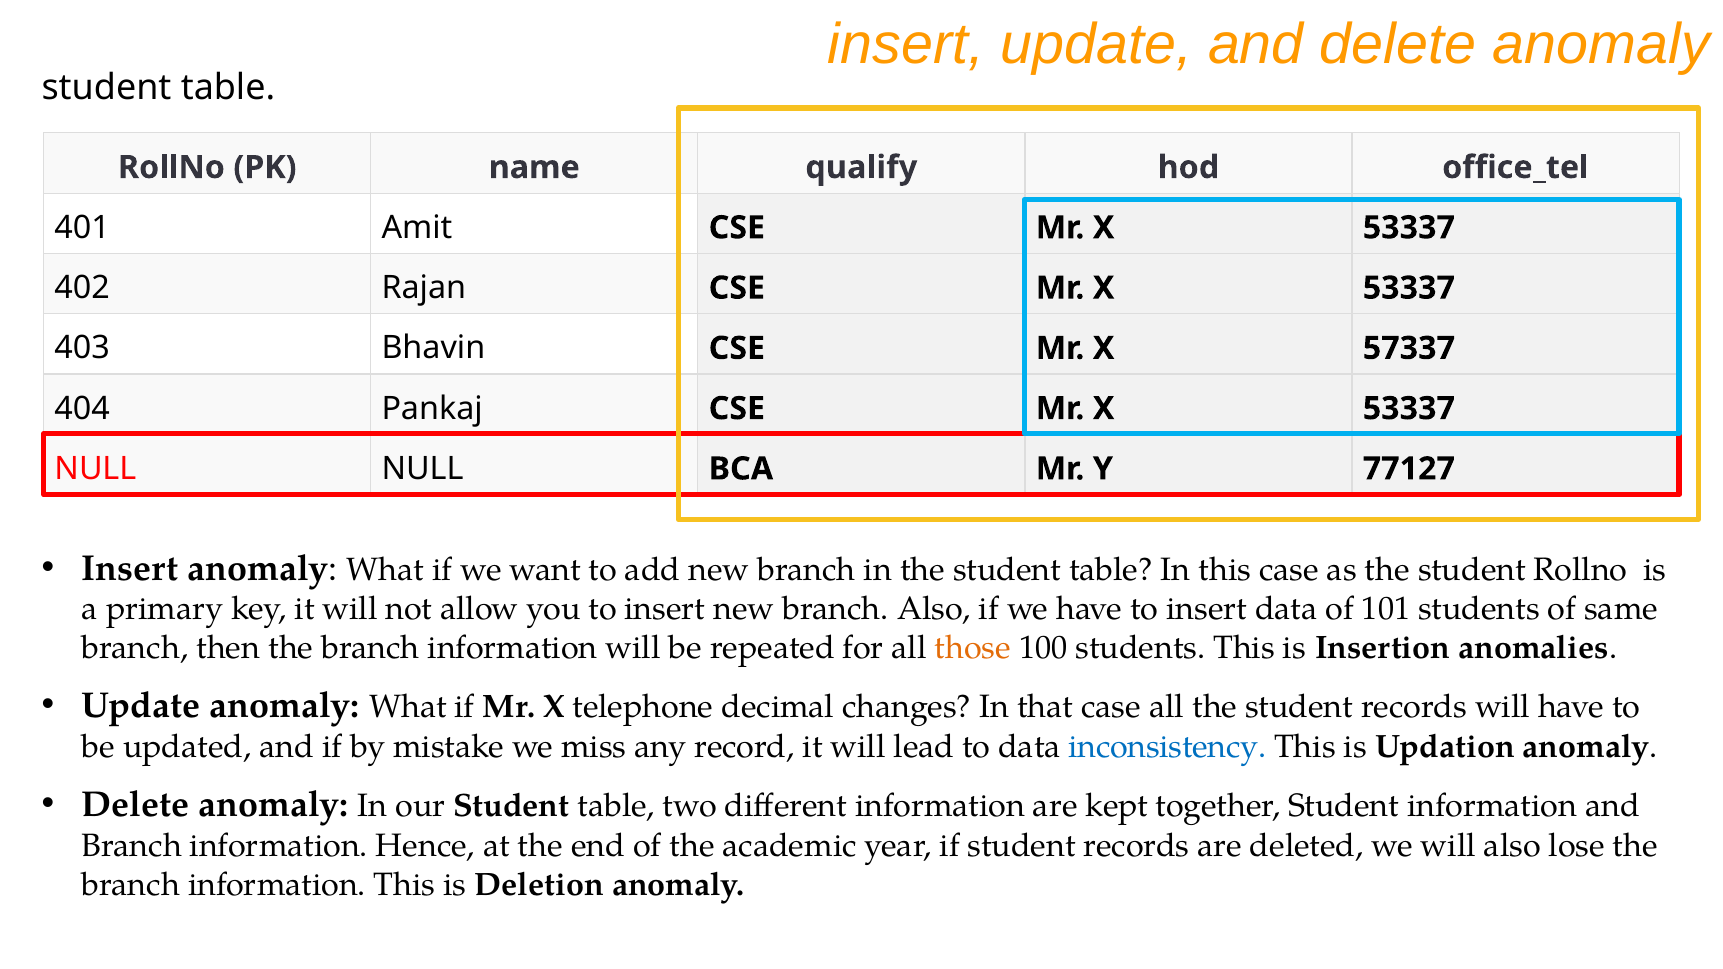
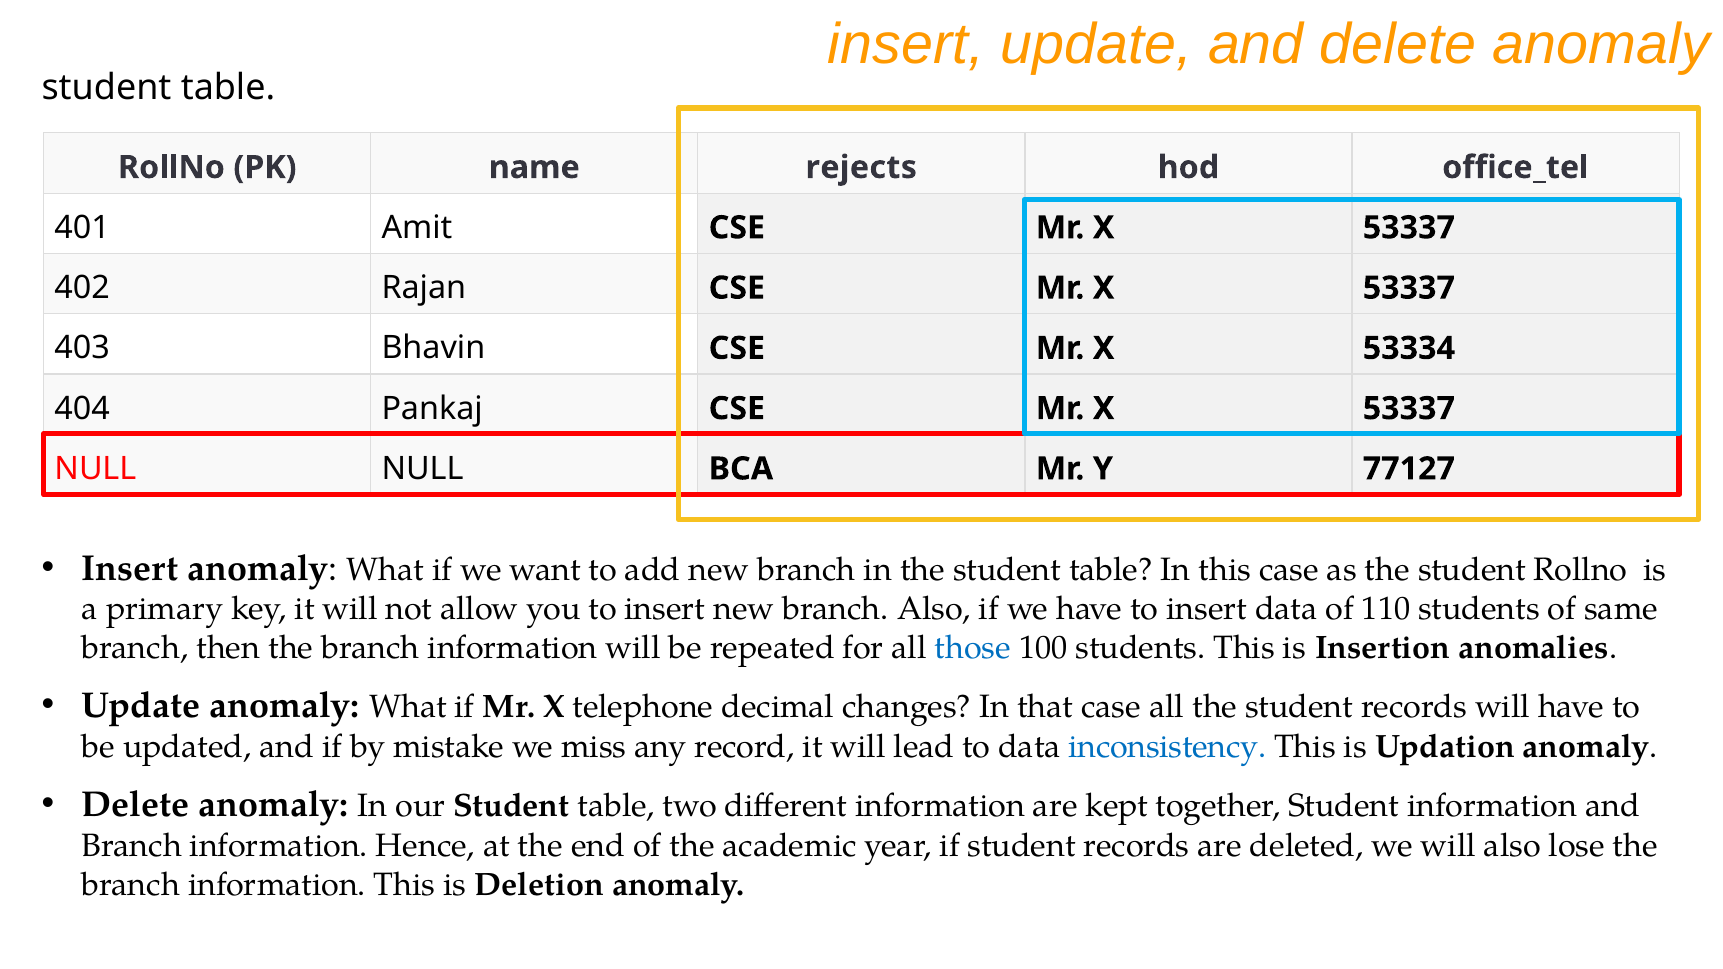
qualify: qualify -> rejects (861, 167)
57337: 57337 -> 53334 (1409, 348)
101: 101 -> 110 (1386, 609)
those colour: orange -> blue (973, 648)
